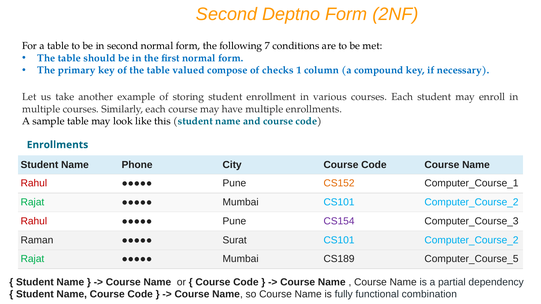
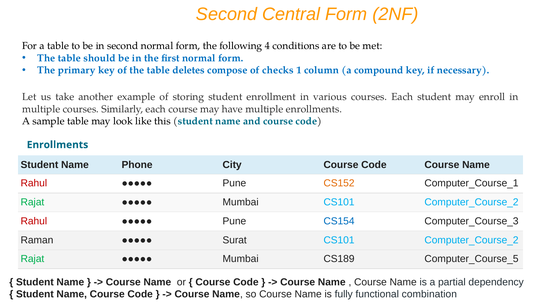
Deptno: Deptno -> Central (291, 14)
7: 7 -> 4 (267, 46)
valued: valued -> deletes (189, 70)
CS154 colour: purple -> blue (339, 221)
